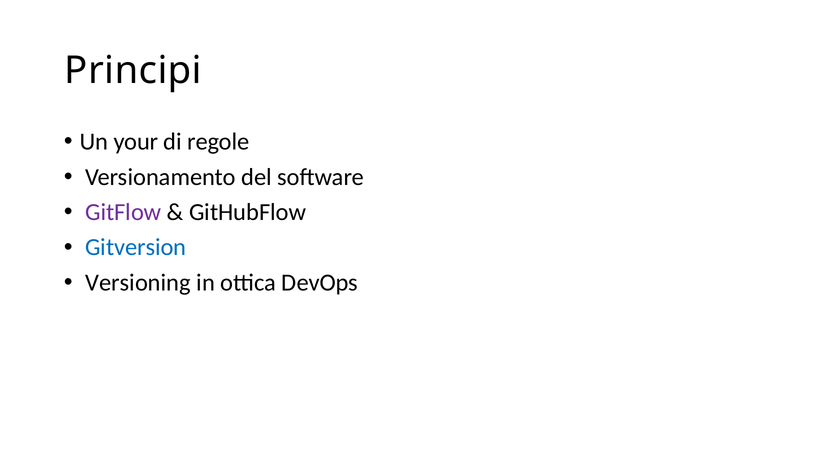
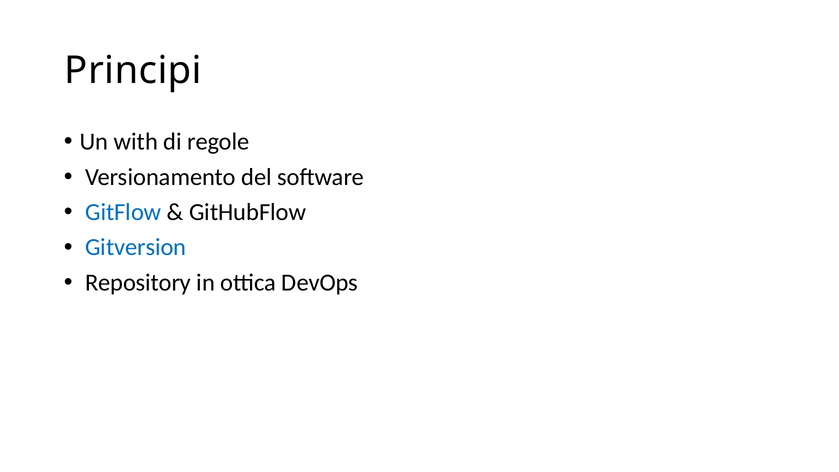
your: your -> with (136, 142)
GitFlow colour: purple -> blue (123, 212)
Versioning: Versioning -> Repository (138, 283)
